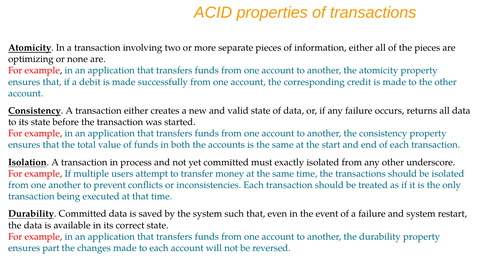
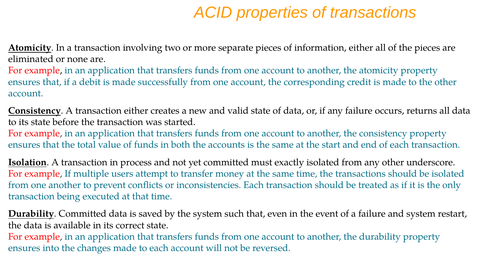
optimizing: optimizing -> eliminated (31, 59)
part: part -> into (51, 248)
